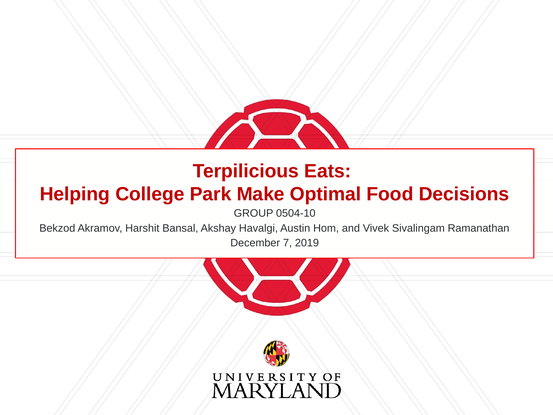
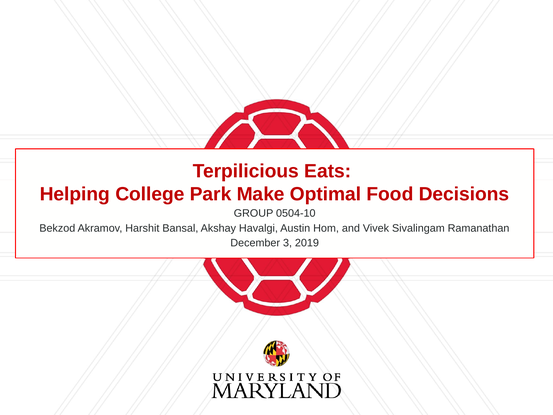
7: 7 -> 3 (287, 243)
